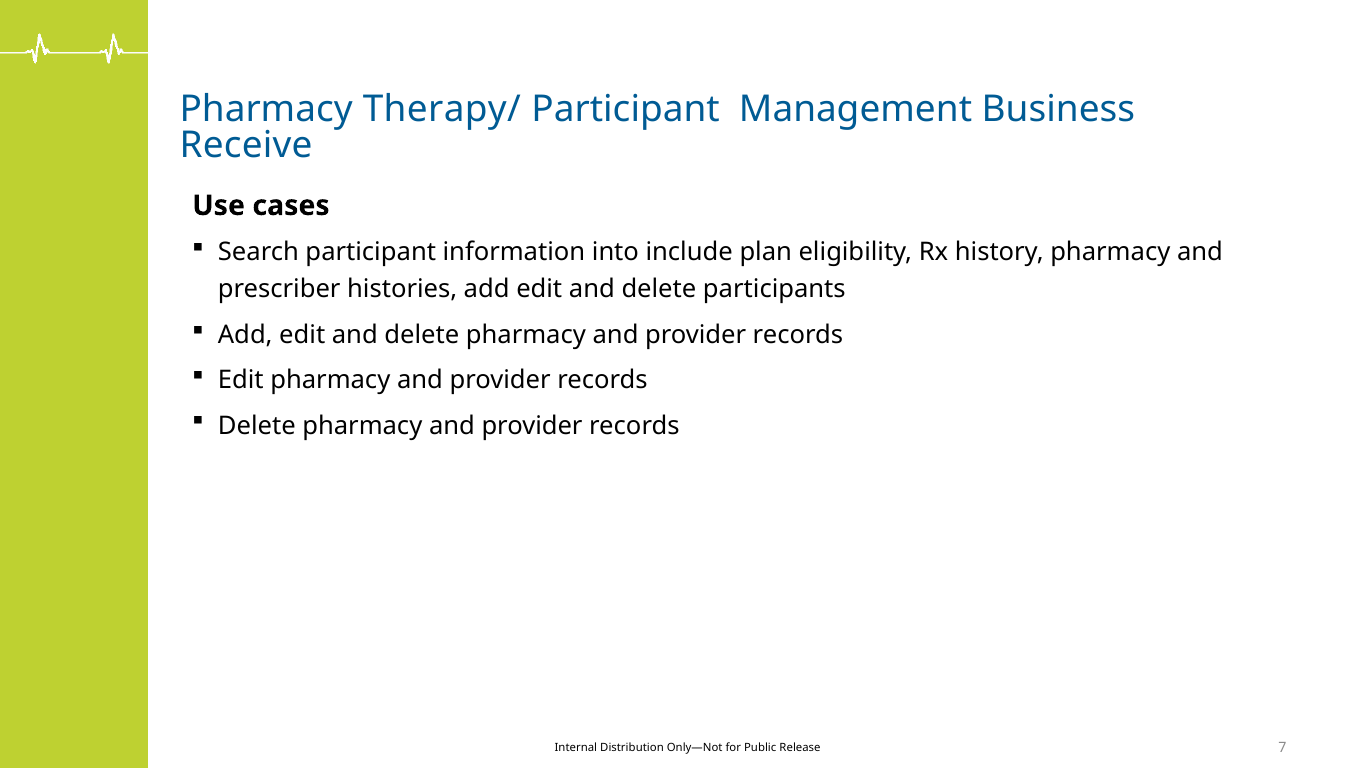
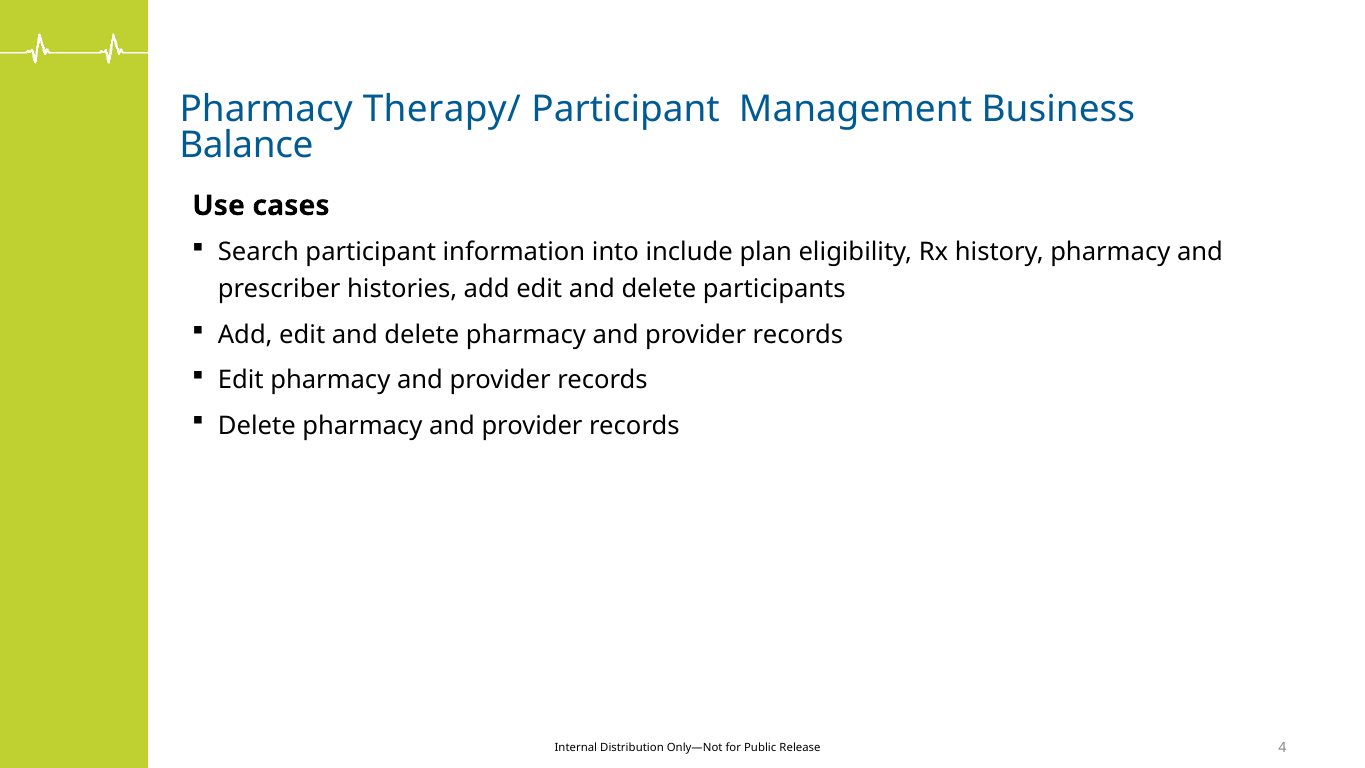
Receive: Receive -> Balance (246, 145)
7: 7 -> 4 (1283, 747)
